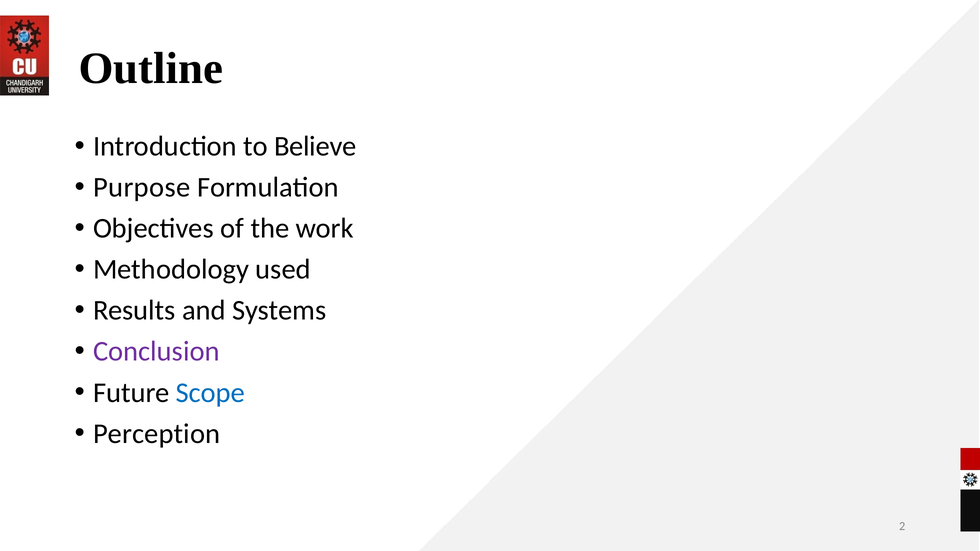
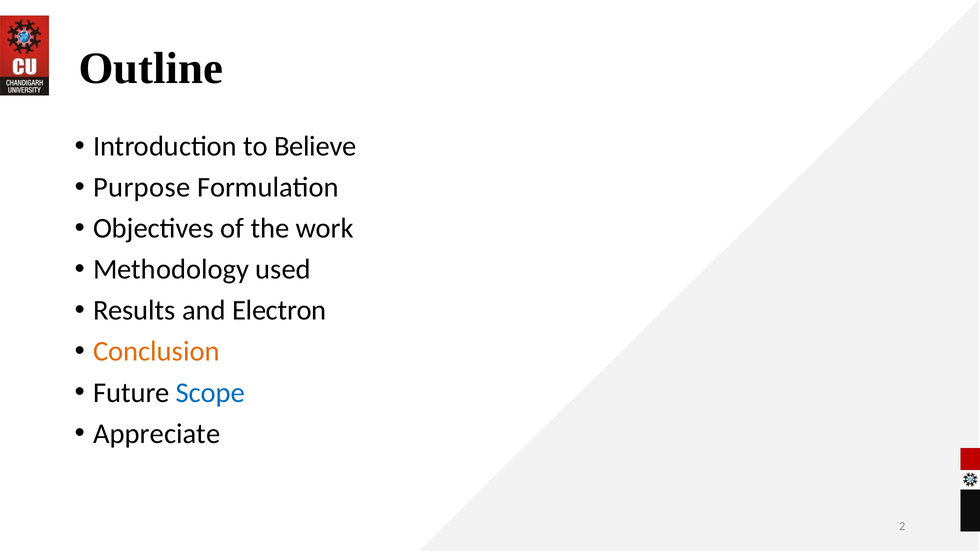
Systems: Systems -> Electron (279, 311)
Conclusion colour: purple -> orange (156, 352)
Perception: Perception -> Appreciate (157, 434)
